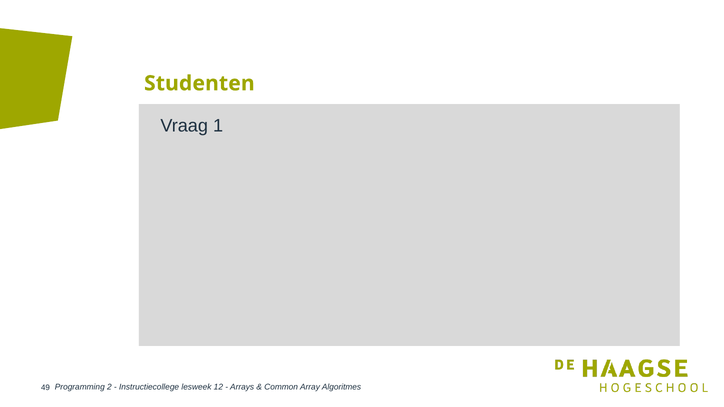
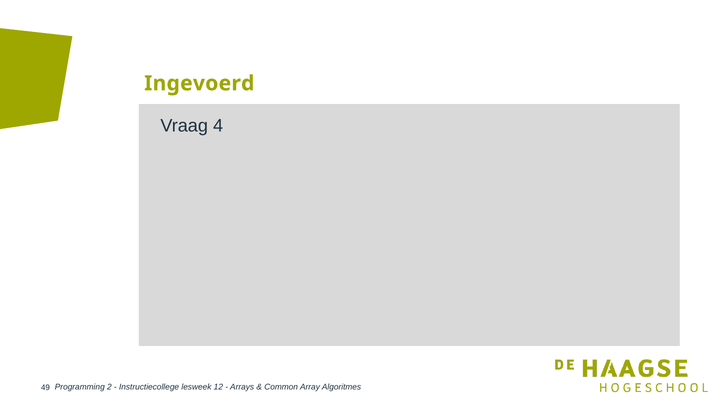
Studenten: Studenten -> Ingevoerd (199, 83)
1: 1 -> 4 (218, 126)
